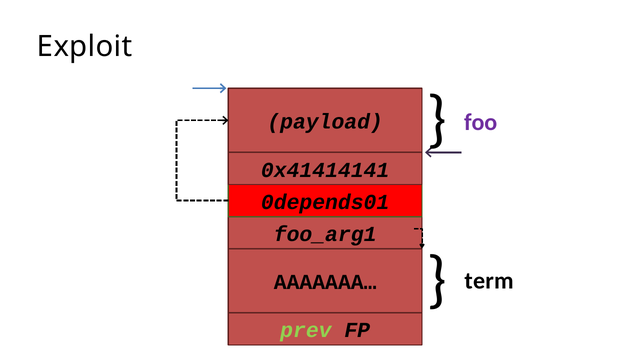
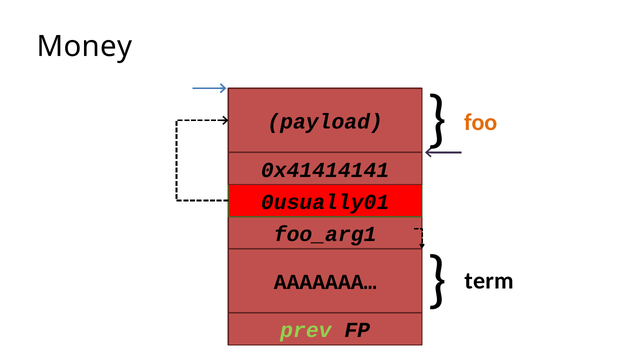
Exploit: Exploit -> Money (85, 47)
foo colour: purple -> orange (481, 122)
0depends01: 0depends01 -> 0usually01 (325, 202)
